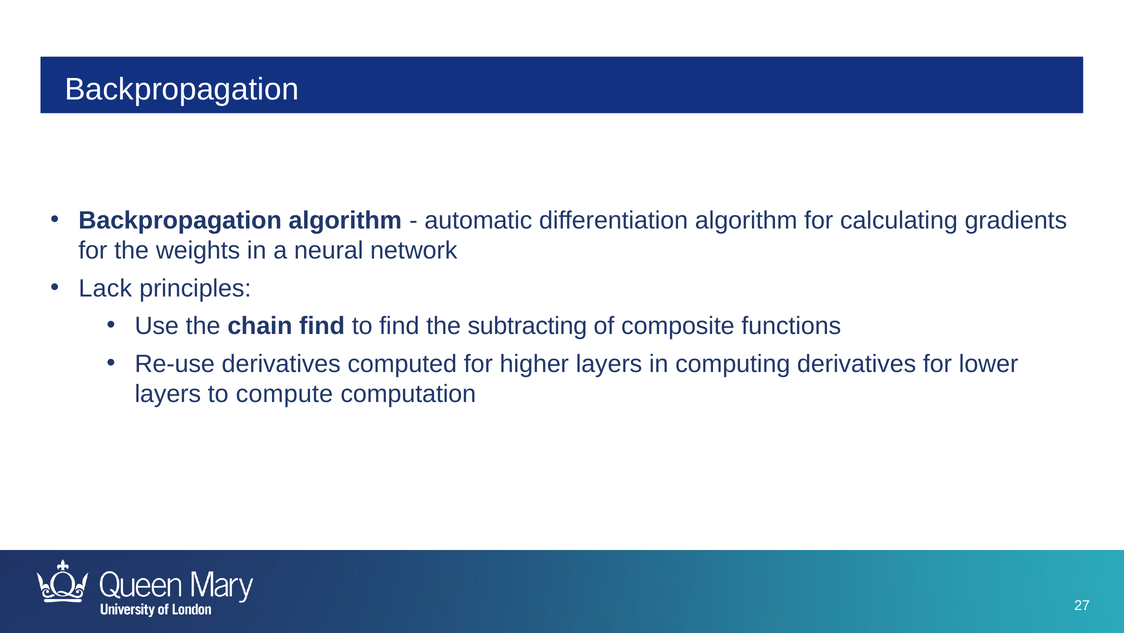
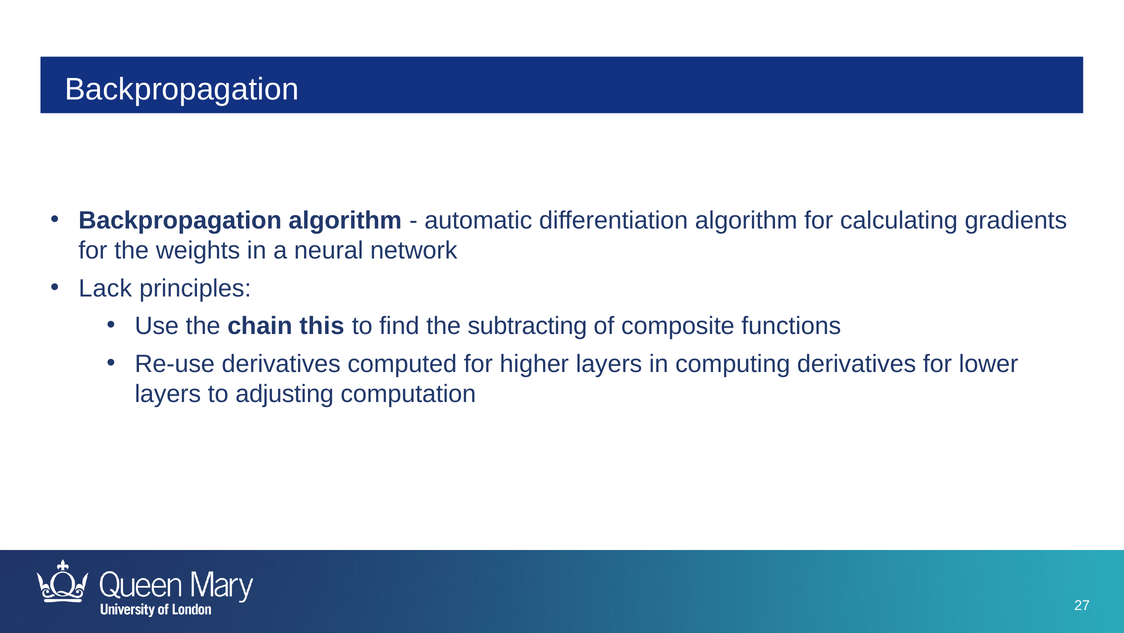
chain find: find -> this (322, 326)
compute: compute -> adjusting (285, 393)
